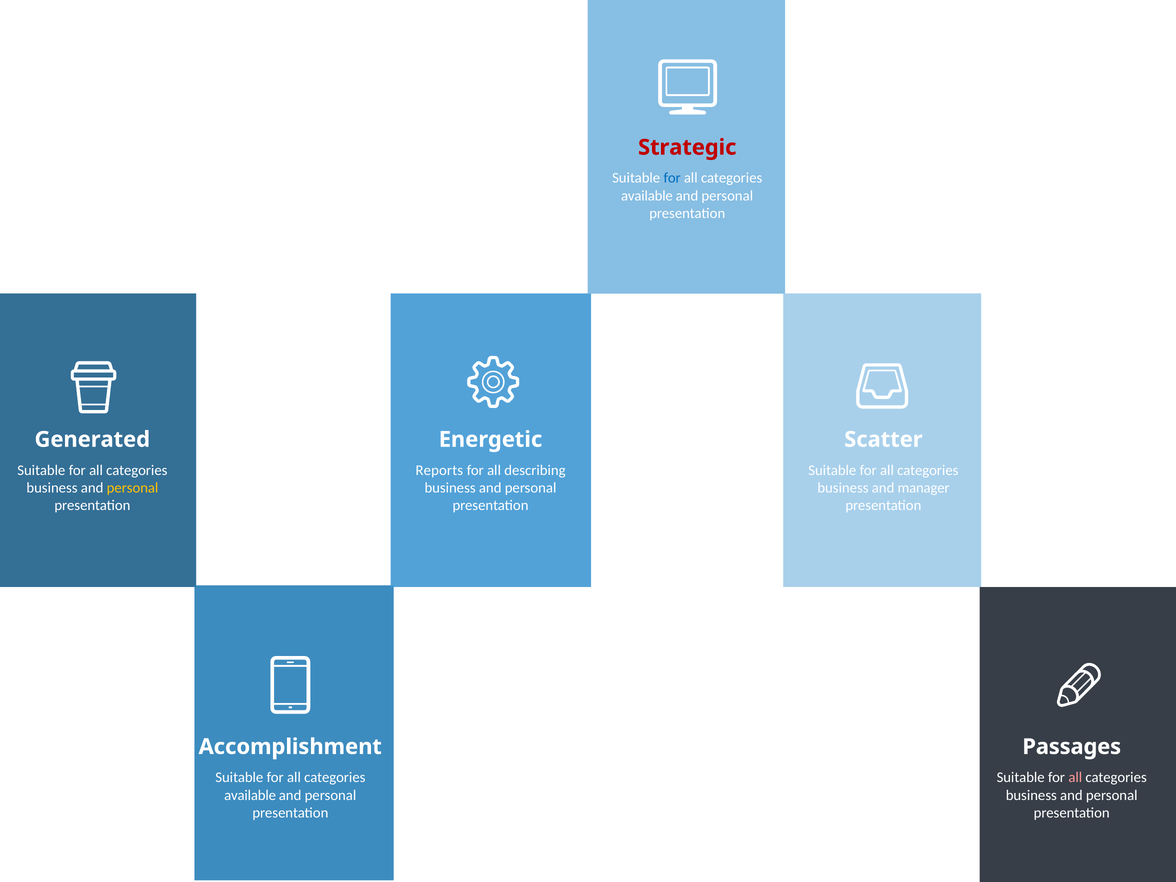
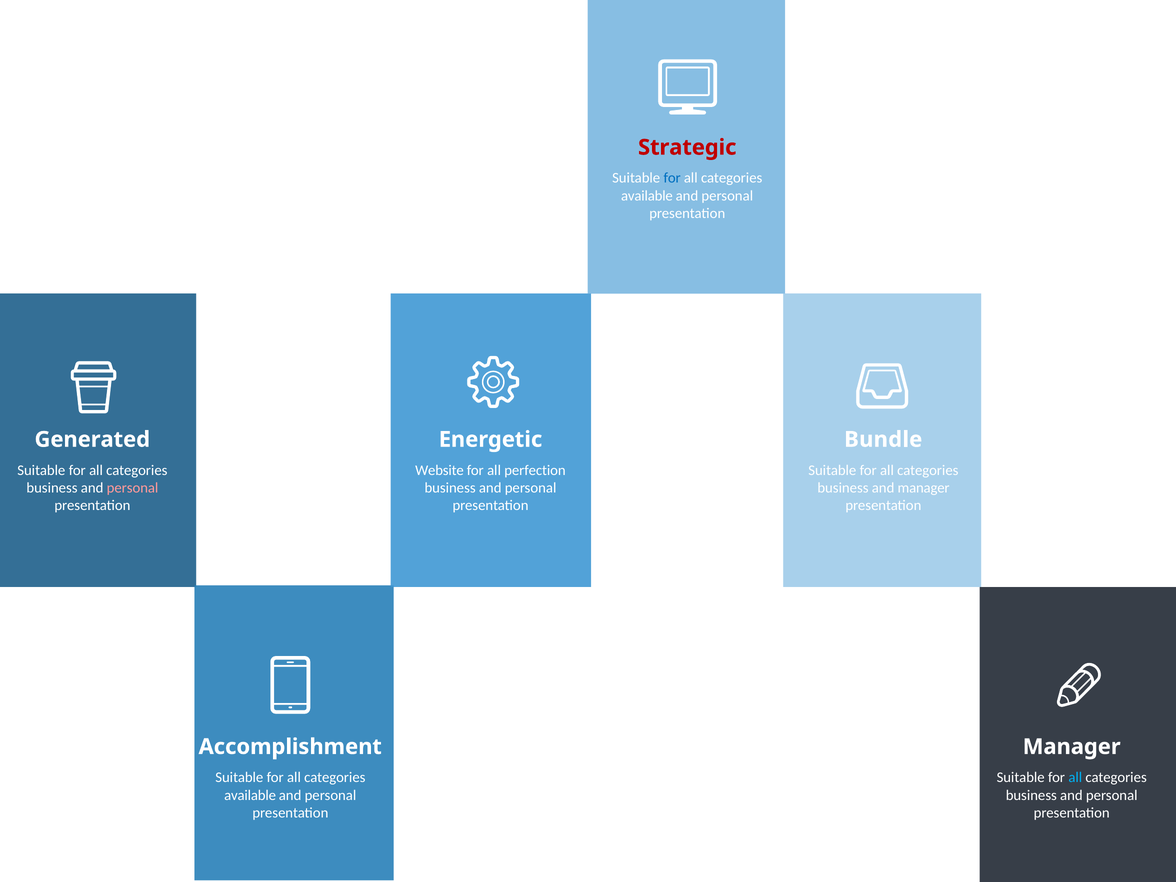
Scatter: Scatter -> Bundle (883, 440)
Reports: Reports -> Website (439, 470)
describing: describing -> perfection (535, 470)
personal colour: yellow -> pink (133, 488)
Passages: Passages -> Manager (1072, 747)
all colour: pink -> light blue (1075, 777)
